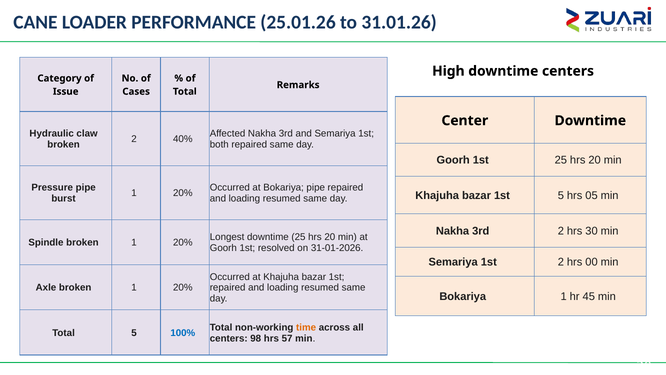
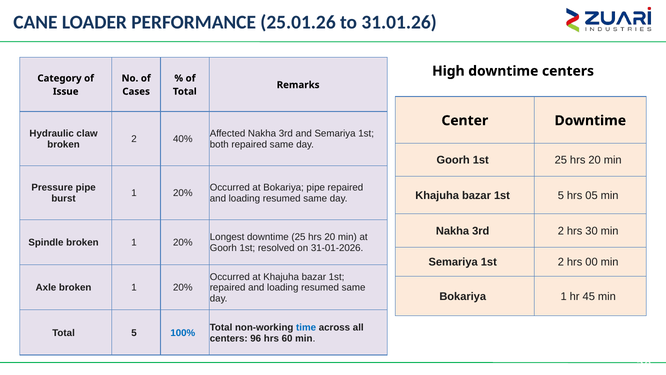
time colour: orange -> blue (306, 327)
98: 98 -> 96 (256, 338)
57: 57 -> 60 (287, 338)
